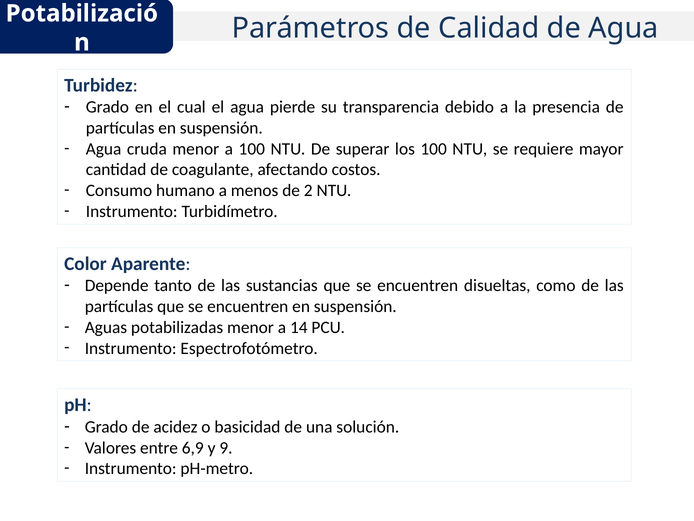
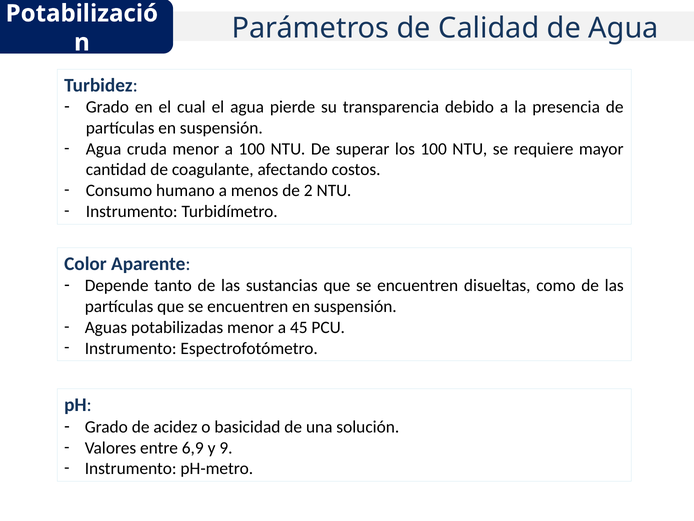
14: 14 -> 45 (299, 327)
